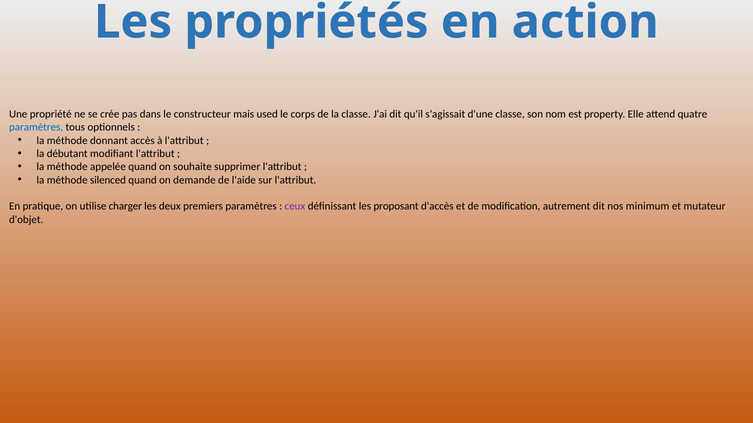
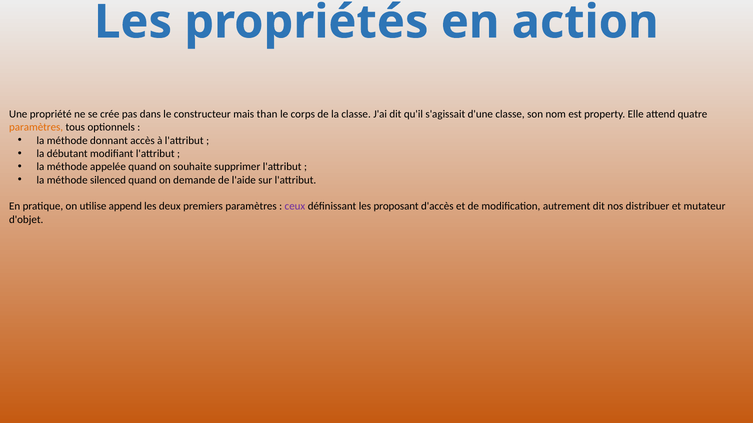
used: used -> than (267, 114)
paramètres colour: blue -> orange (36, 127)
charger: charger -> append (125, 207)
minimum: minimum -> distribuer (648, 207)
